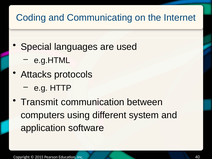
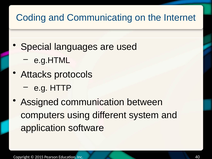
Transmit: Transmit -> Assigned (40, 102)
